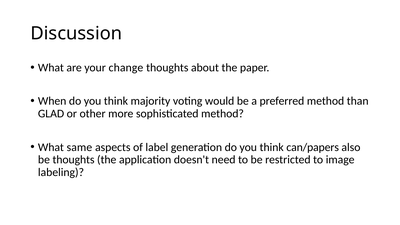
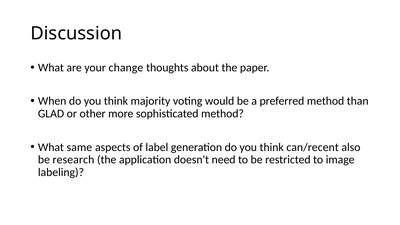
can/papers: can/papers -> can/recent (313, 147)
be thoughts: thoughts -> research (73, 160)
